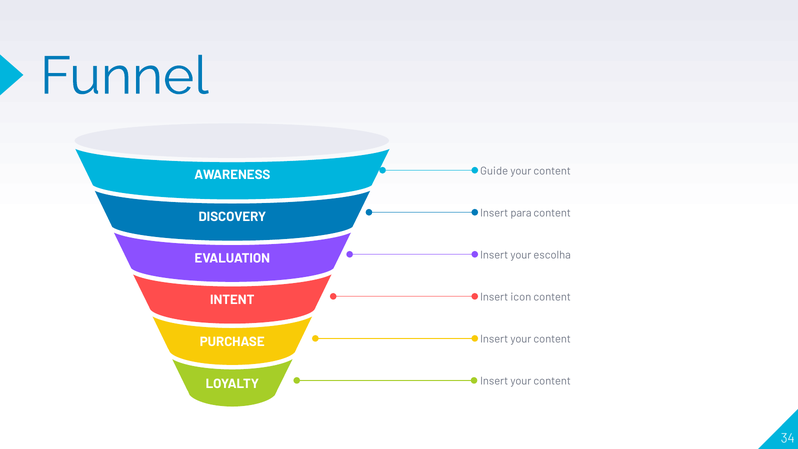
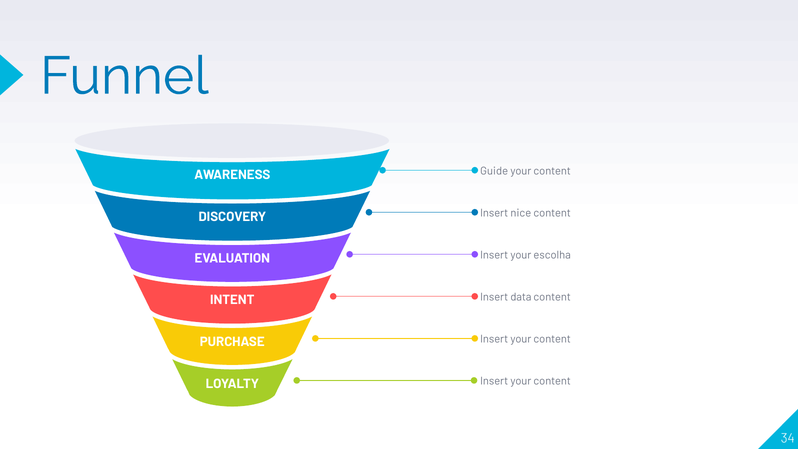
para: para -> nice (521, 213)
icon: icon -> data (521, 297)
